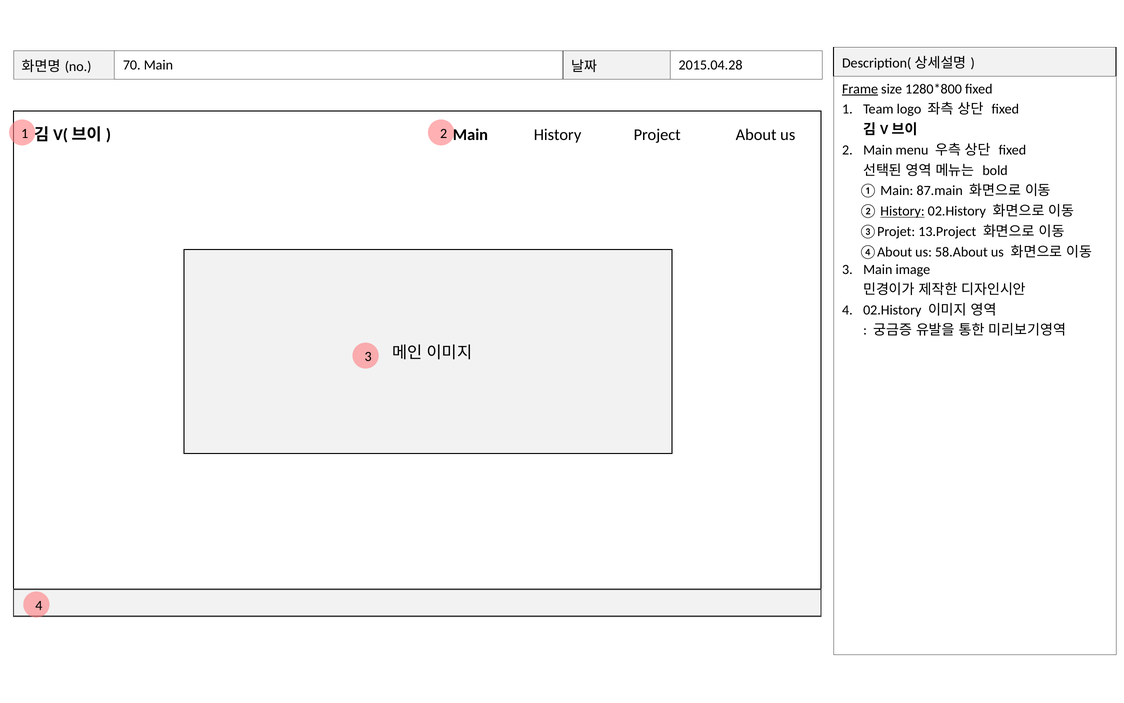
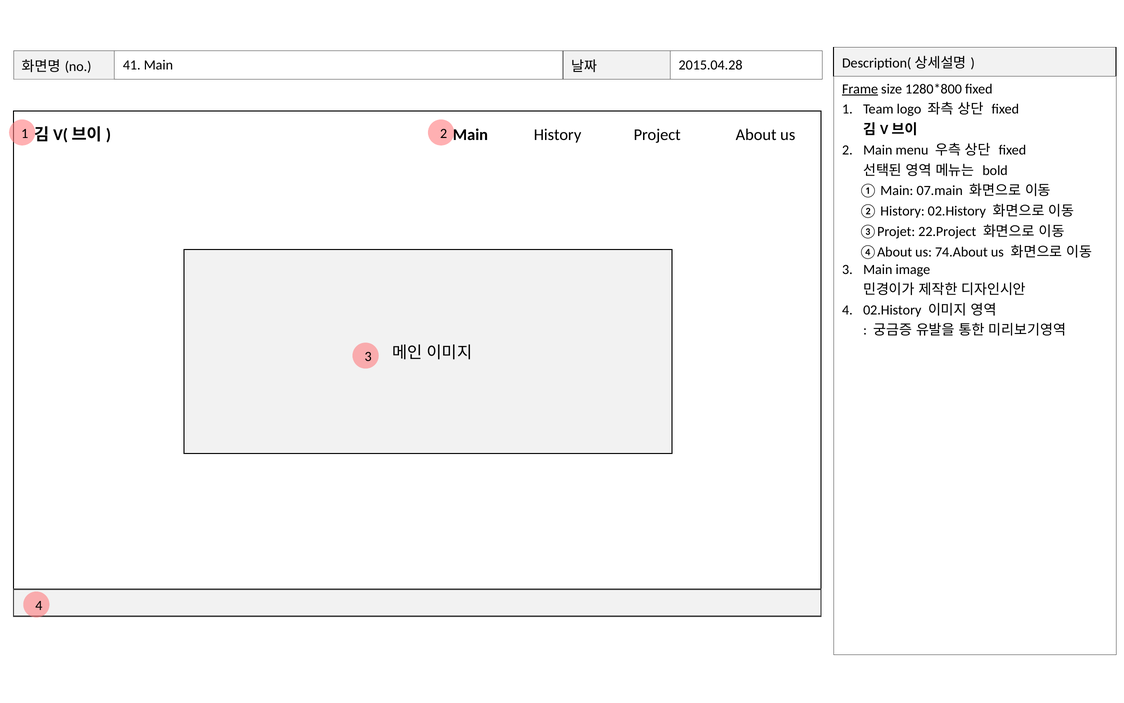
70: 70 -> 41 (132, 65)
87.main: 87.main -> 07.main (940, 191)
History underline: present -> none (902, 211)
13.Project: 13.Project -> 22.Project (947, 231)
58.About: 58.About -> 74.About (961, 252)
